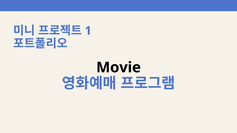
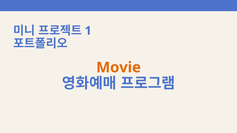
Movie colour: black -> orange (119, 68)
